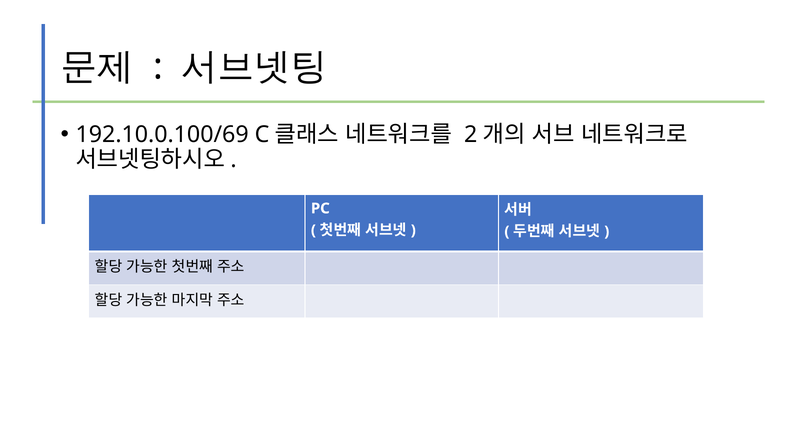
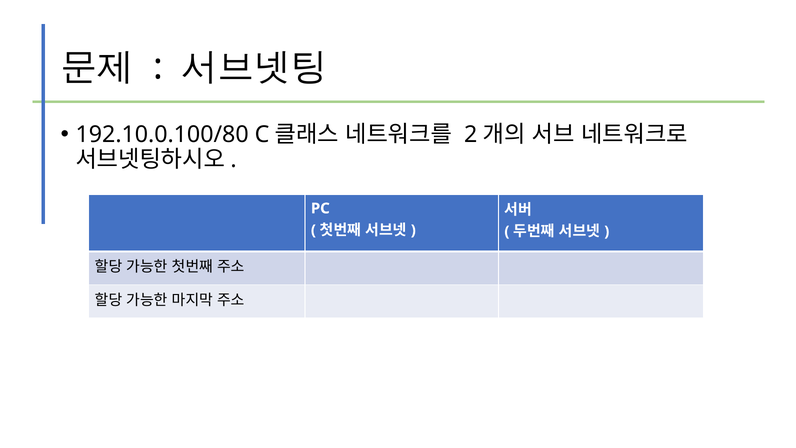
192.10.0.100/69: 192.10.0.100/69 -> 192.10.0.100/80 (162, 135)
